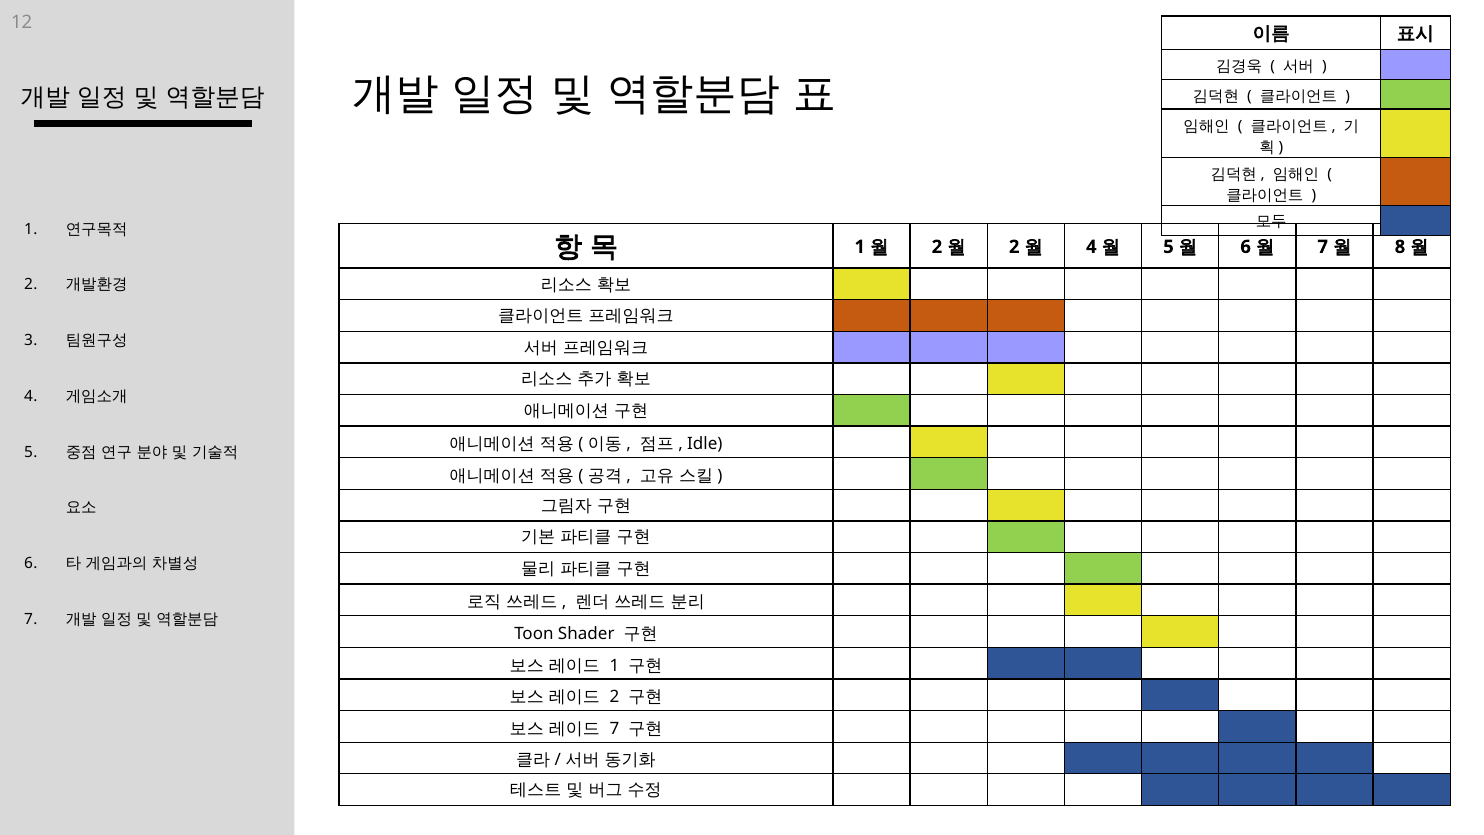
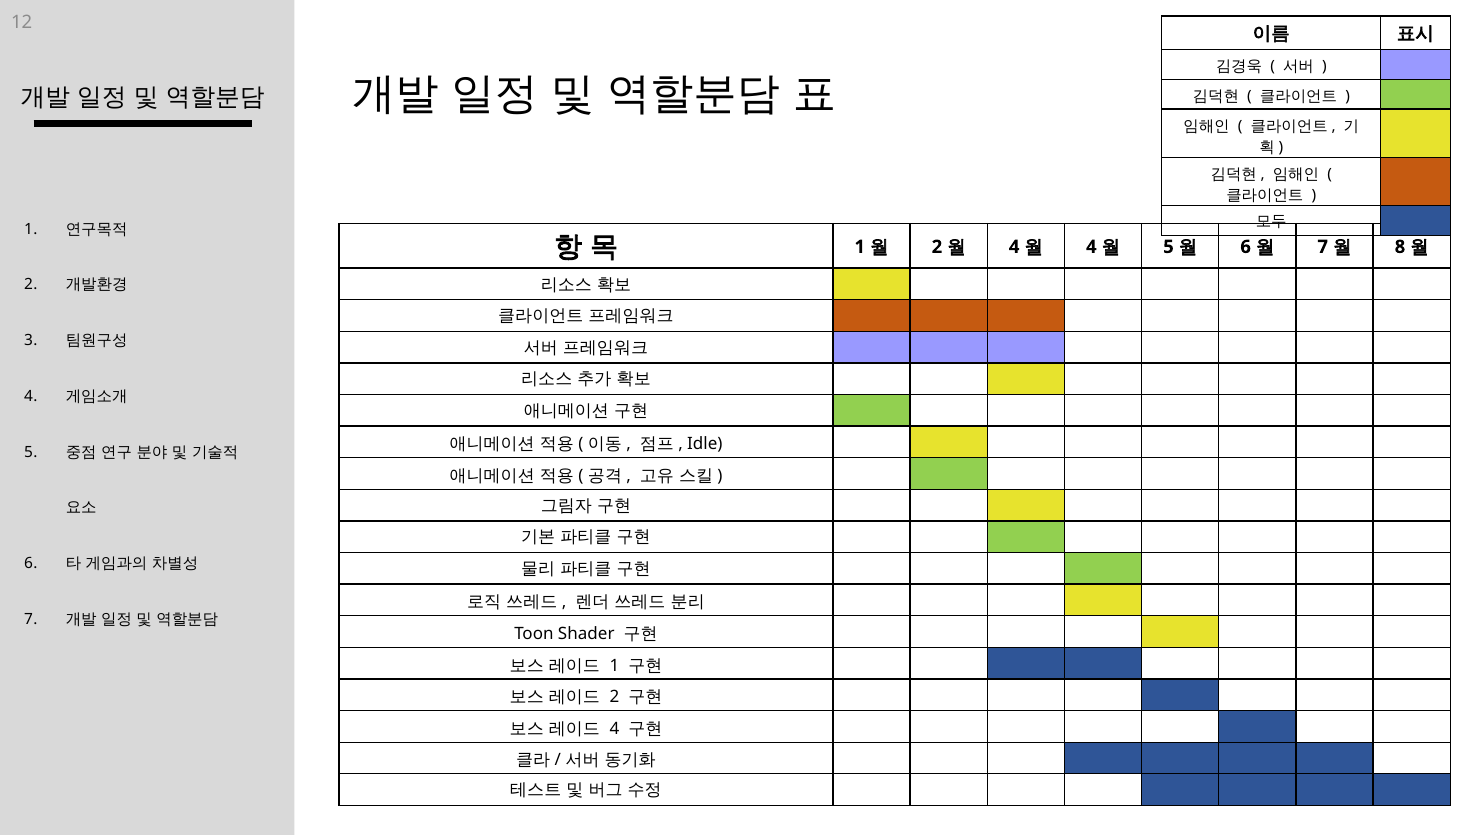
2: 2 -> 4 (1014, 247)
7: 7 -> 4 (614, 728)
